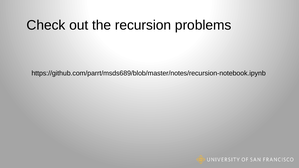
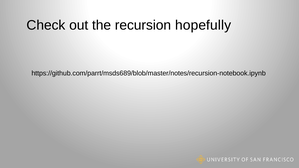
problems: problems -> hopefully (203, 25)
